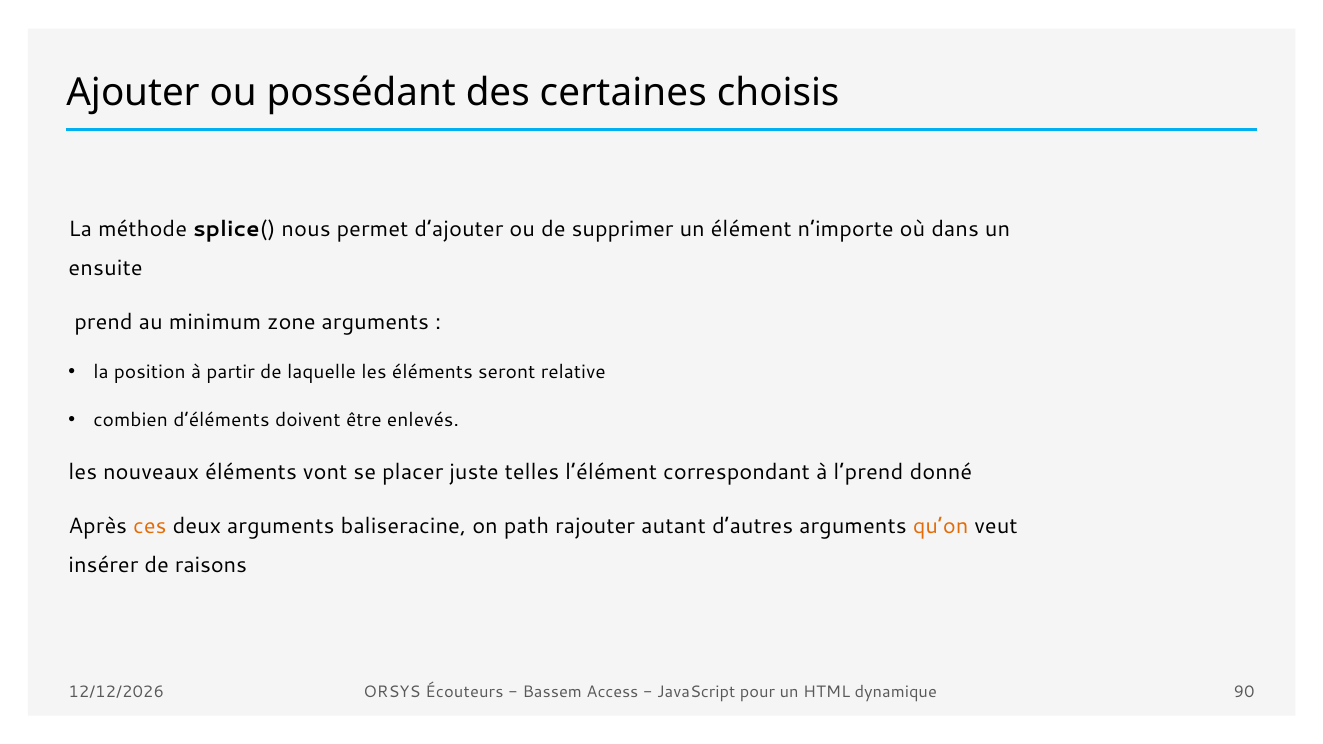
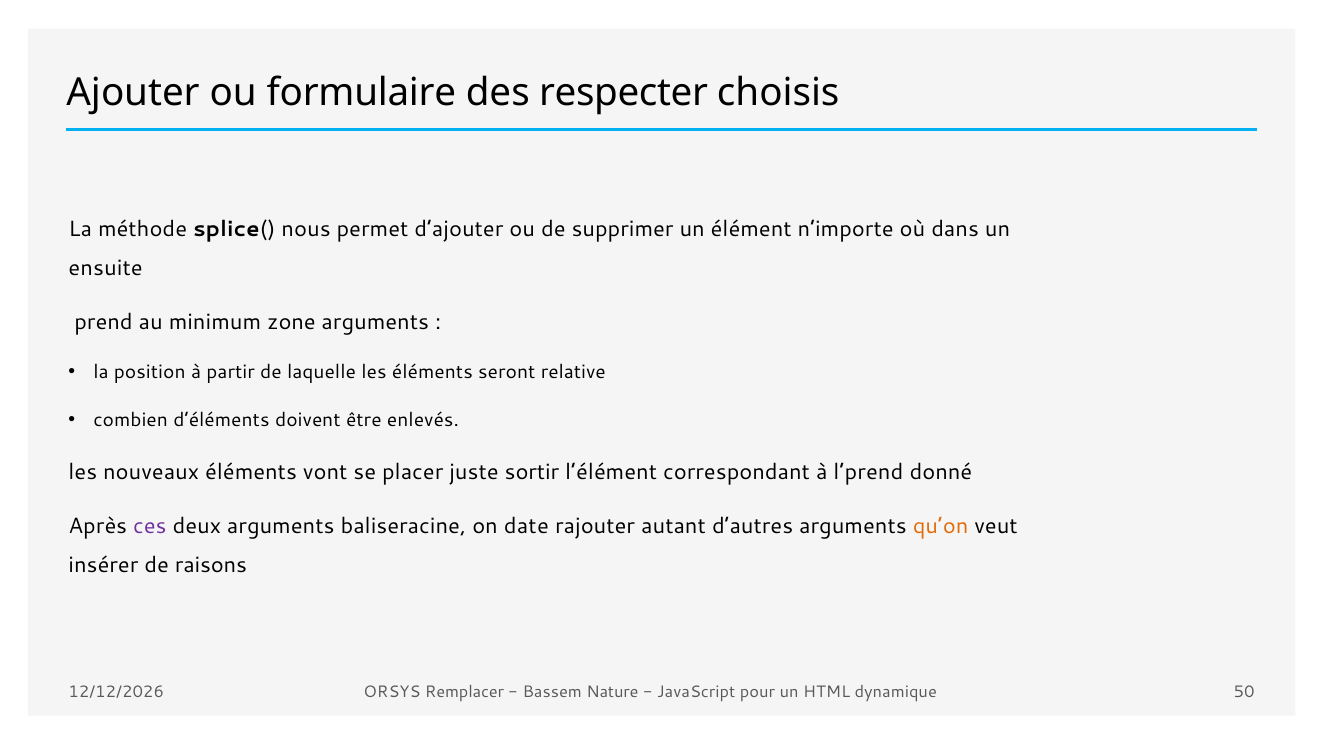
possédant: possédant -> formulaire (361, 93)
certaines: certaines -> respecter (624, 93)
telles: telles -> sortir (532, 473)
ces colour: orange -> purple (150, 526)
path: path -> date (526, 526)
Écouteurs: Écouteurs -> Remplacer (465, 692)
Access: Access -> Nature (612, 692)
90: 90 -> 50 (1244, 692)
